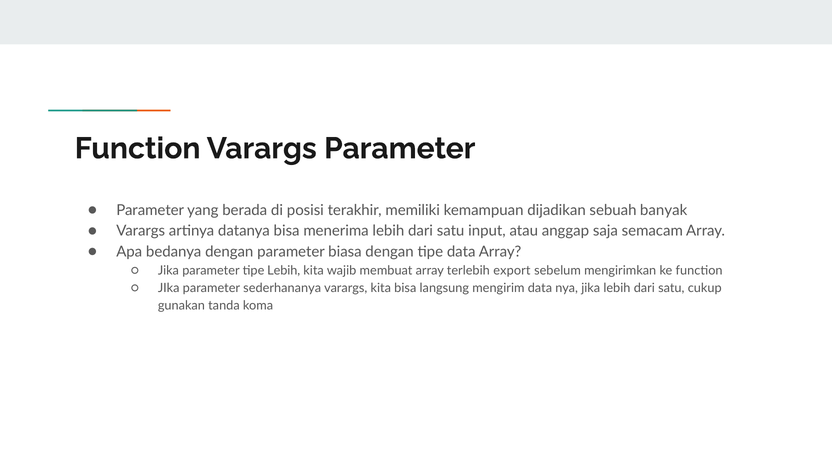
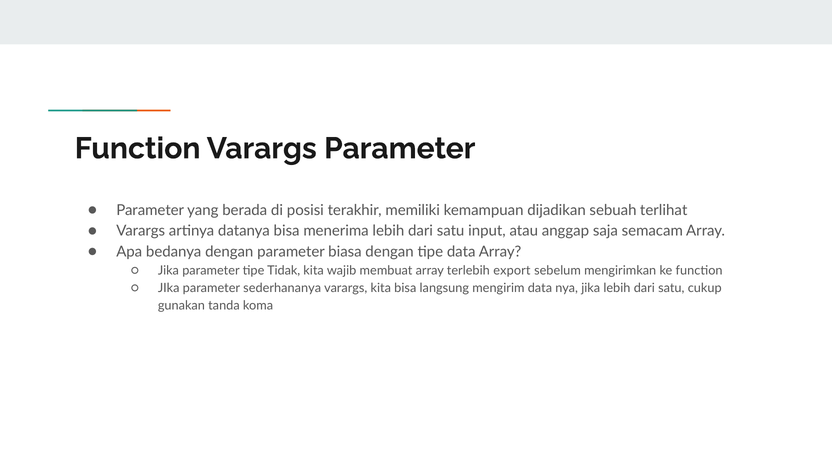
banyak: banyak -> terlihat (664, 210)
tipe Lebih: Lebih -> Tidak (284, 270)
